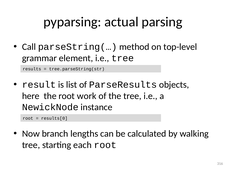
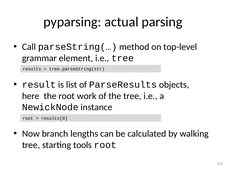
each: each -> tools (83, 145)
